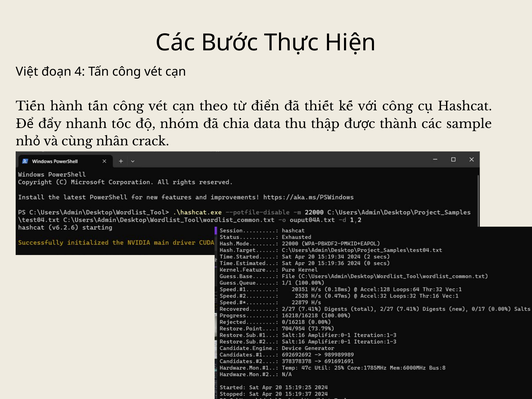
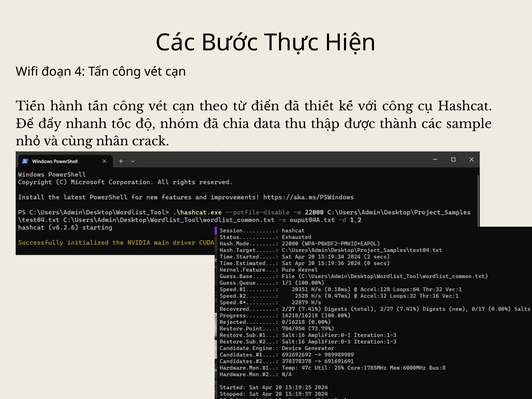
Việt: Việt -> Wifi (27, 72)
